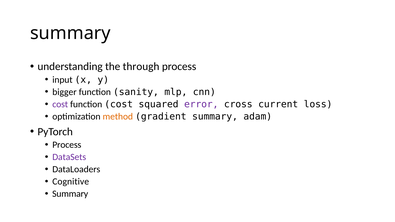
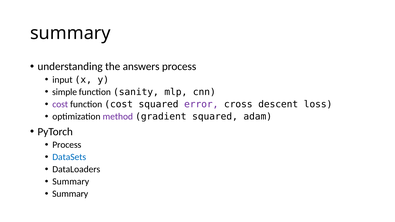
through: through -> answers (141, 67)
bigger: bigger -> simple (65, 92)
current: current -> descent (278, 104)
method colour: orange -> purple (118, 117)
gradient summary: summary -> squared (215, 117)
DataSets colour: purple -> blue (69, 157)
Cognitive: Cognitive -> Summary (71, 182)
